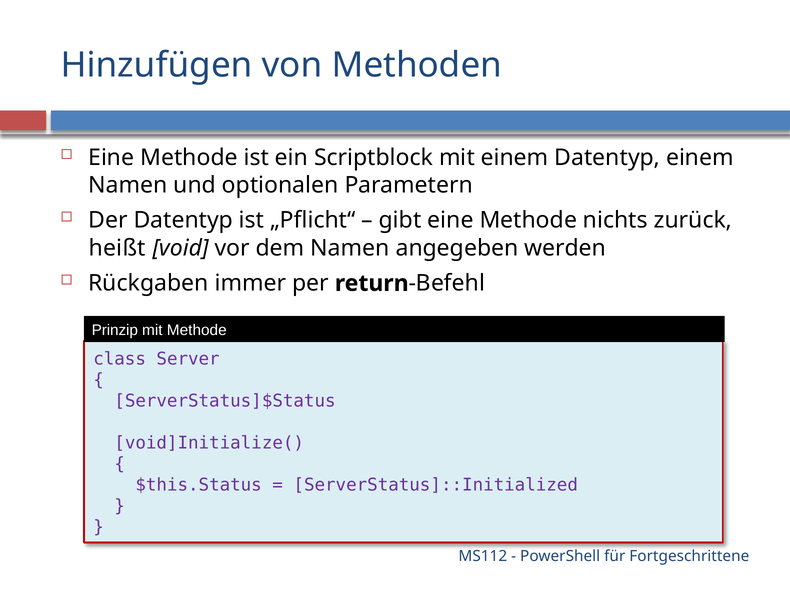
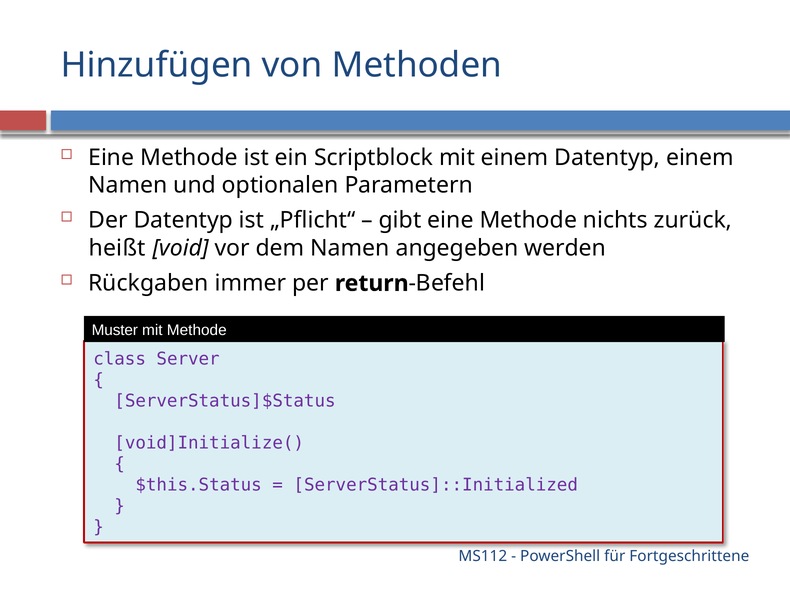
Prinzip: Prinzip -> Muster (115, 330)
